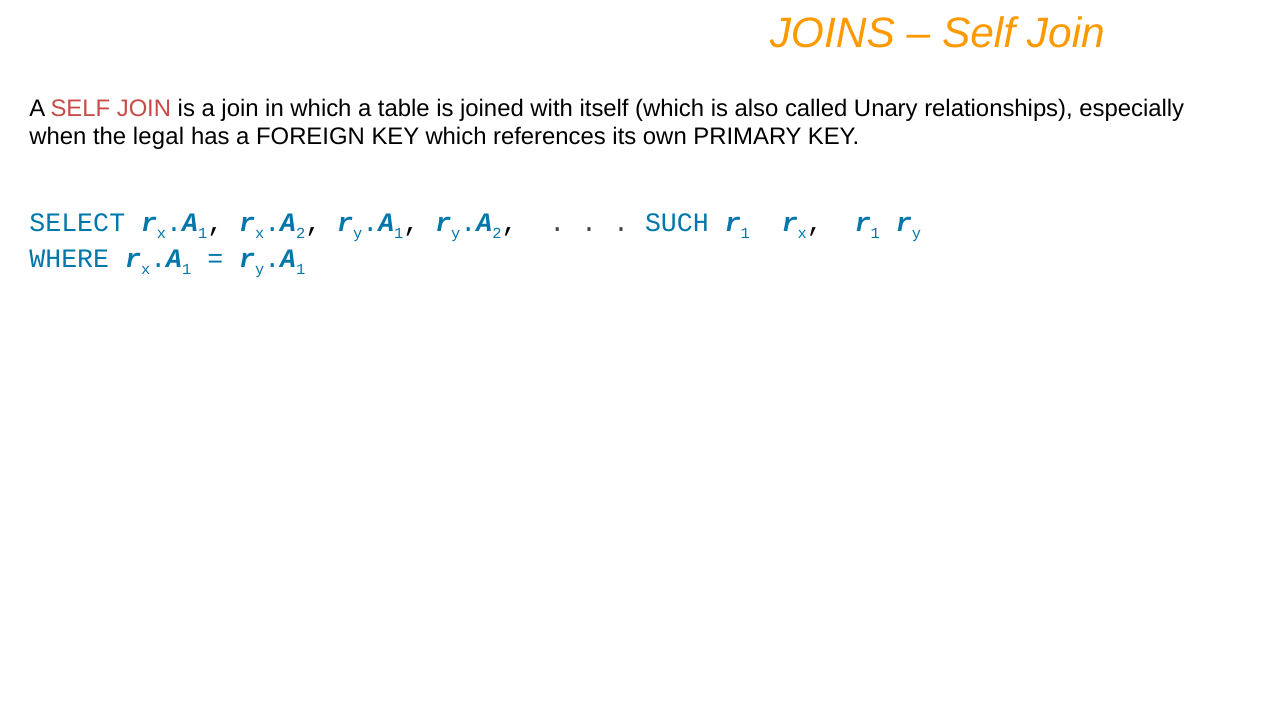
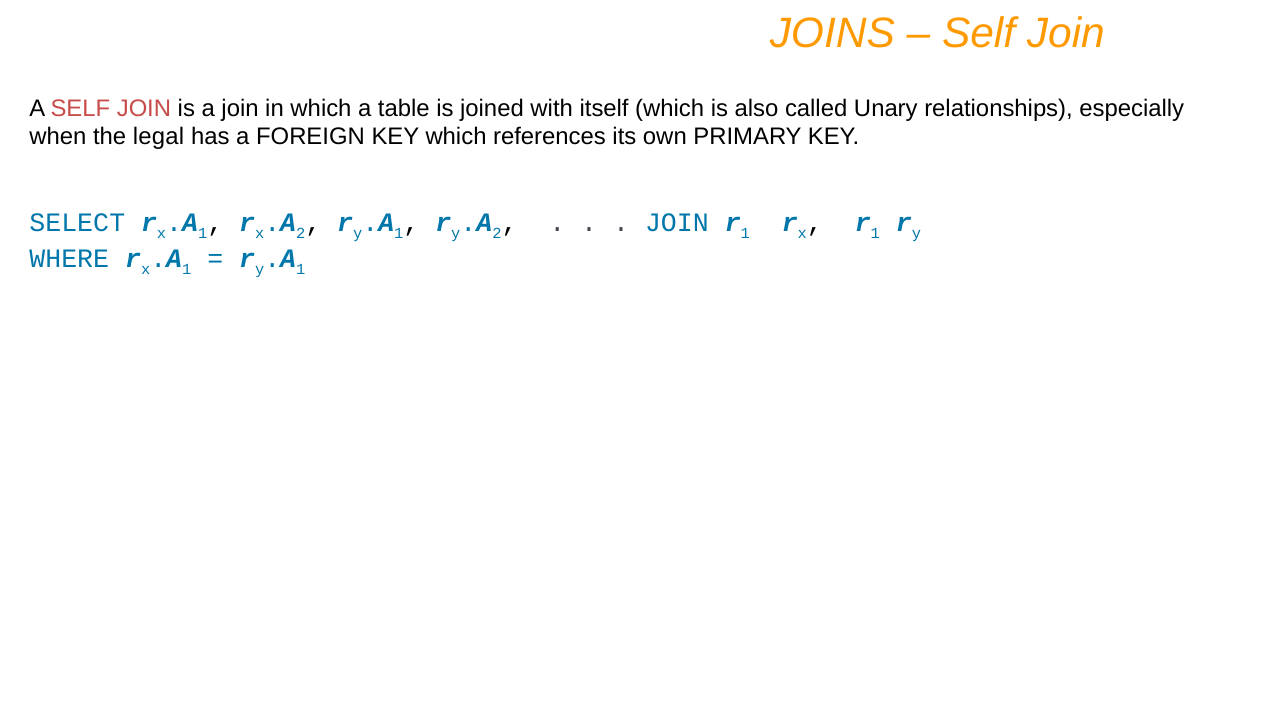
SUCH: SUCH -> JOIN (677, 223)
